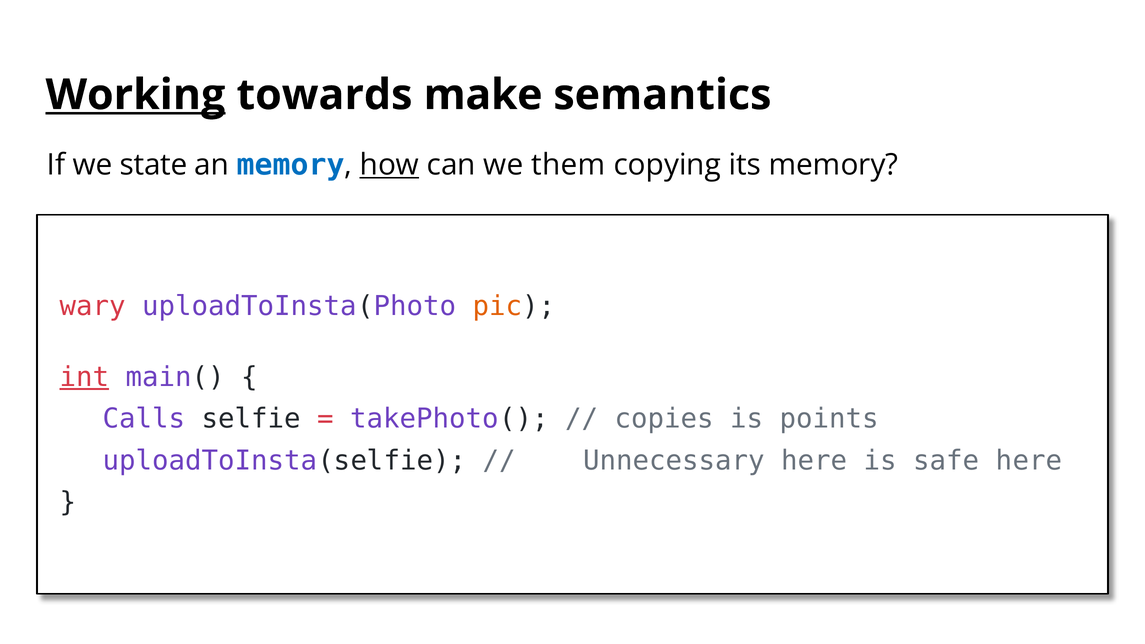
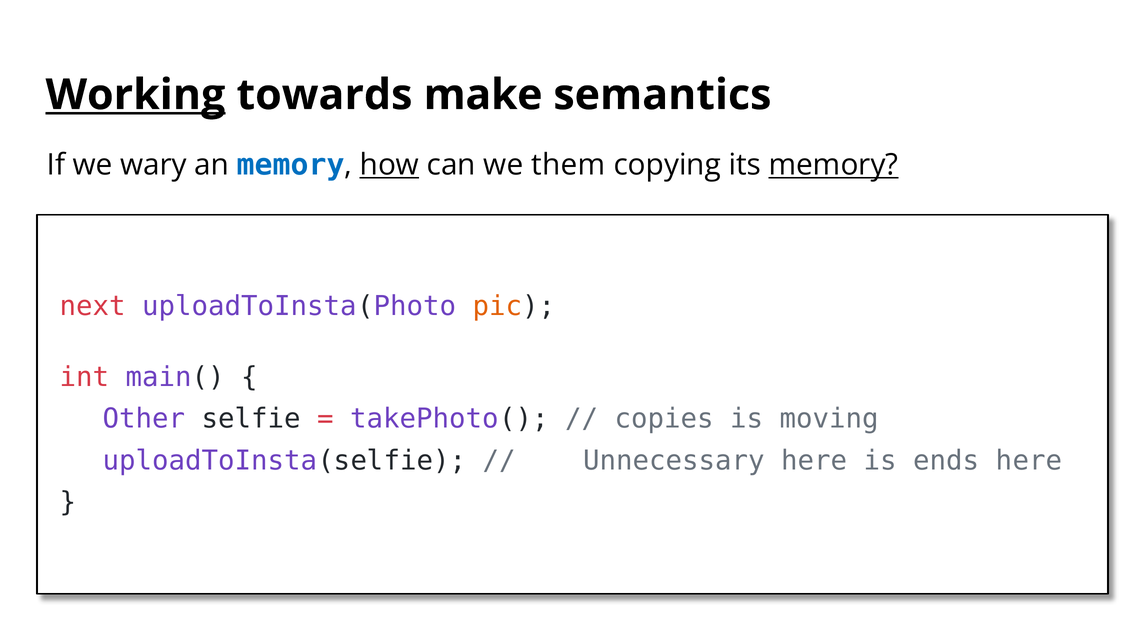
state: state -> wary (154, 165)
memory underline: none -> present (833, 165)
wary: wary -> next (93, 306)
int underline: present -> none (84, 377)
Calls: Calls -> Other (144, 419)
points: points -> moving (829, 419)
safe: safe -> ends (946, 461)
